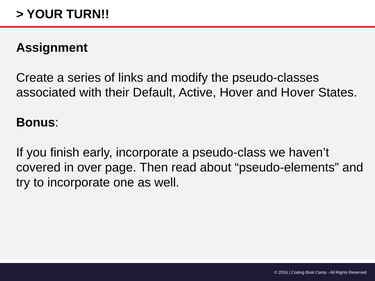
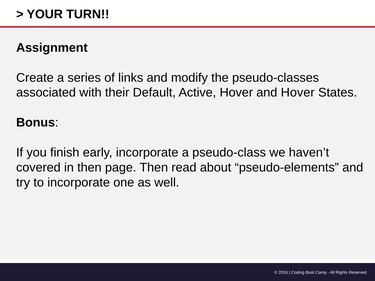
in over: over -> then (89, 168)
